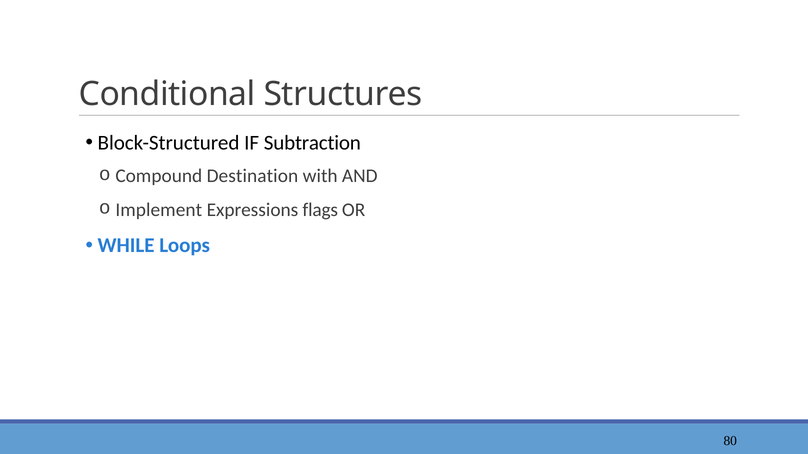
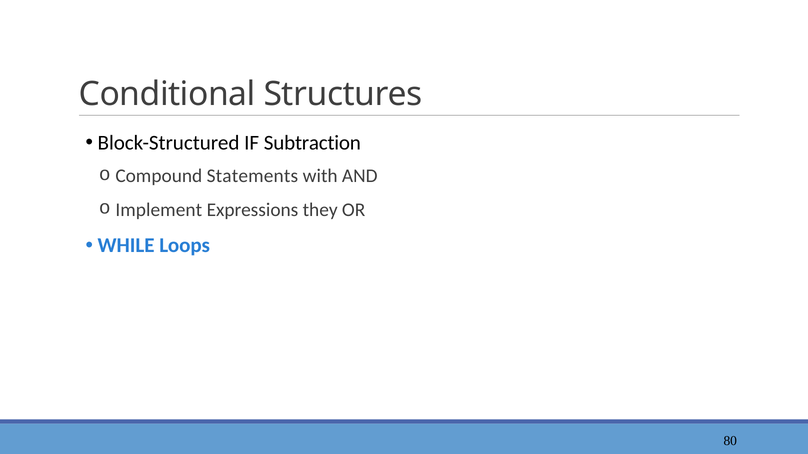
Destination: Destination -> Statements (252, 176)
flags: flags -> they (320, 210)
